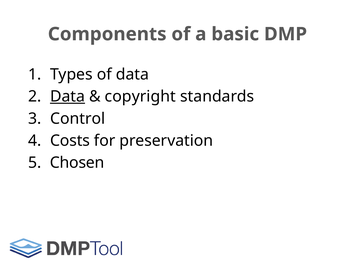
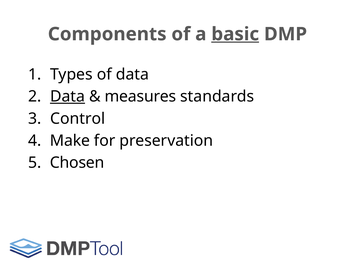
basic underline: none -> present (235, 34)
copyright: copyright -> measures (140, 97)
Costs: Costs -> Make (70, 141)
